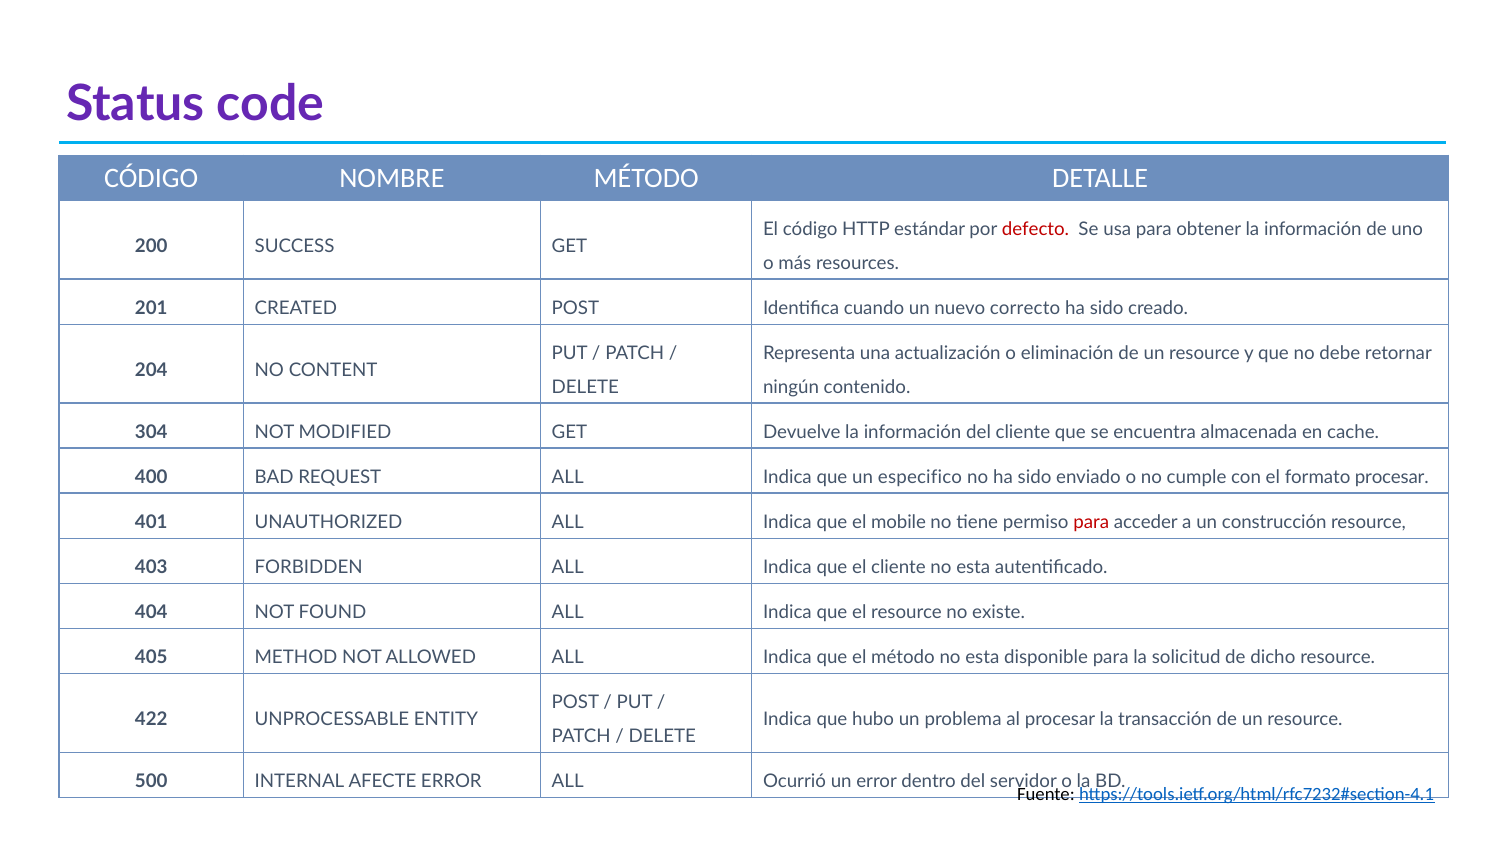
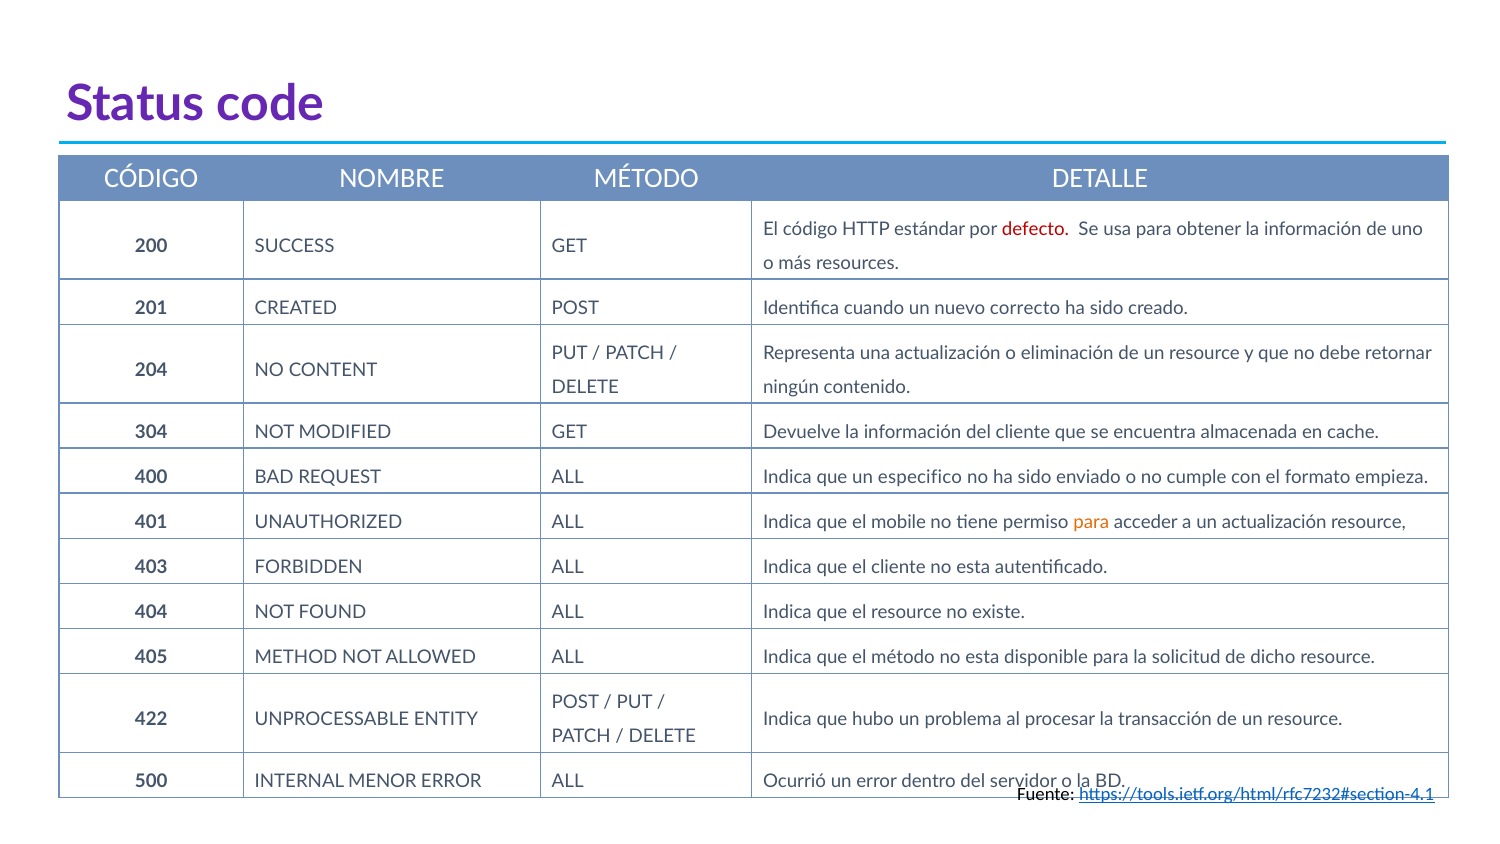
formato procesar: procesar -> empieza (1392, 477)
para colour: red -> orange (1091, 522)
un construcción: construcción -> actualización (1274, 522)
AFECTE: AFECTE -> MENOR (382, 781)
